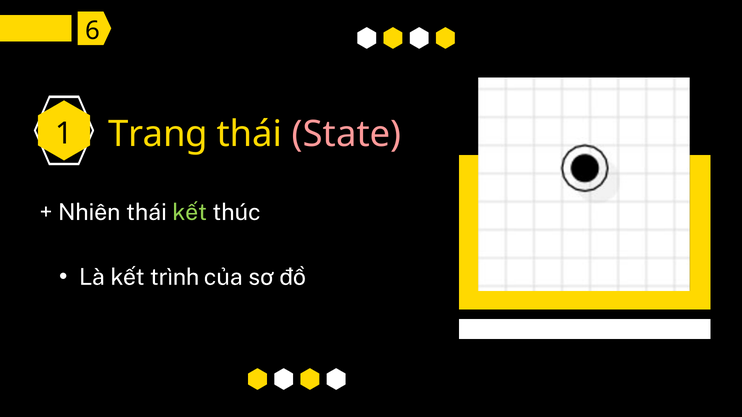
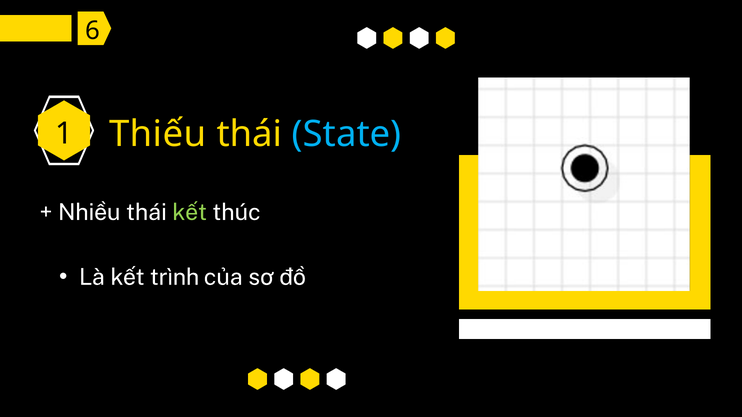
Trang: Trang -> Thiếu (158, 134)
State colour: pink -> light blue (347, 134)
Nhiên: Nhiên -> Nhiều (89, 213)
